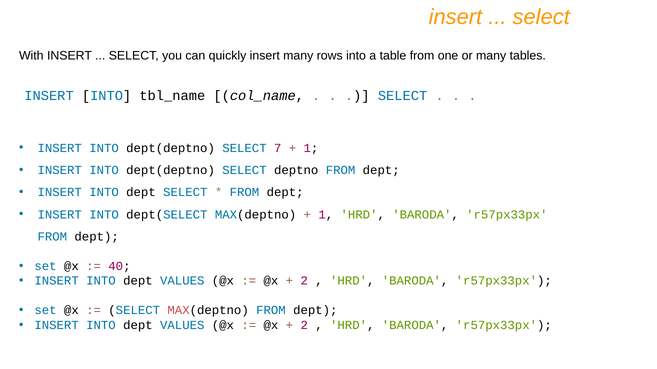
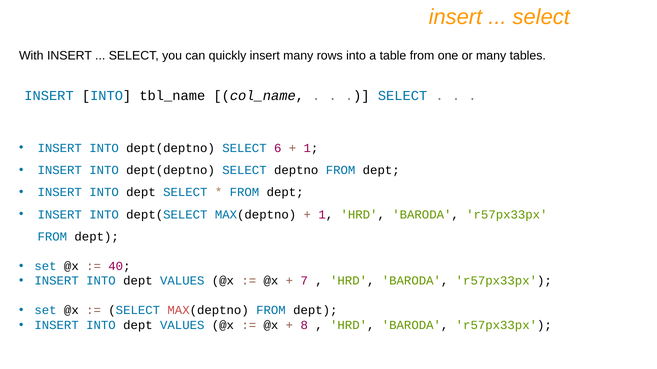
7: 7 -> 6 (278, 148)
2: 2 -> 7 (304, 281)
2: 2 -> 8 (304, 326)
